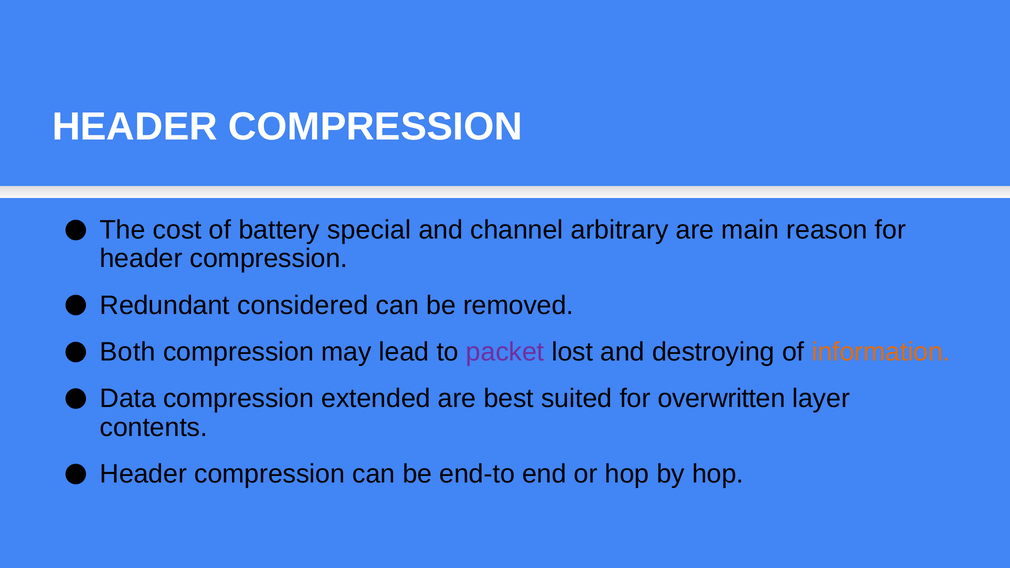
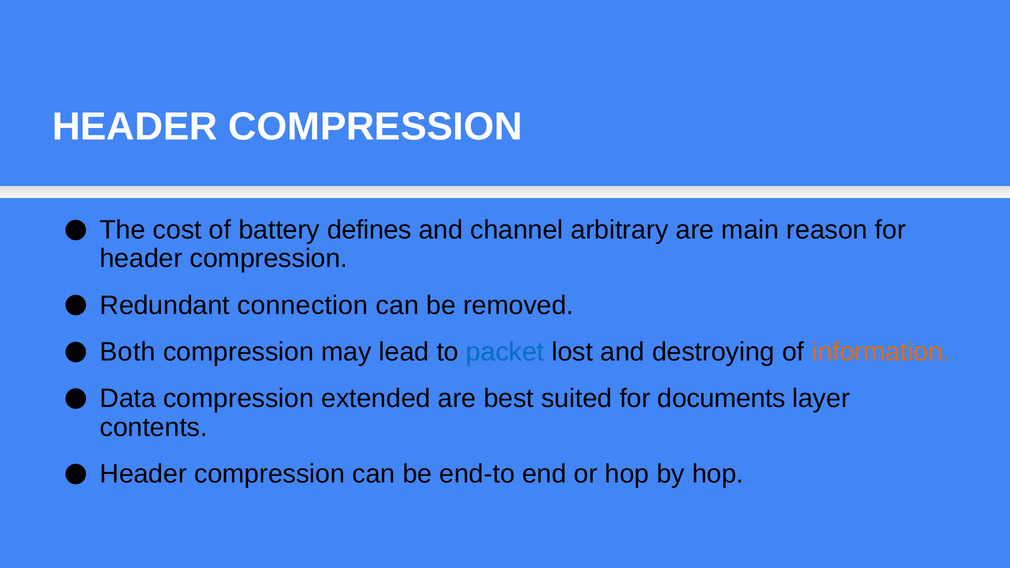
special: special -> defines (369, 230)
considered: considered -> connection (303, 305)
packet colour: purple -> blue (505, 352)
overwritten: overwritten -> documents (722, 399)
